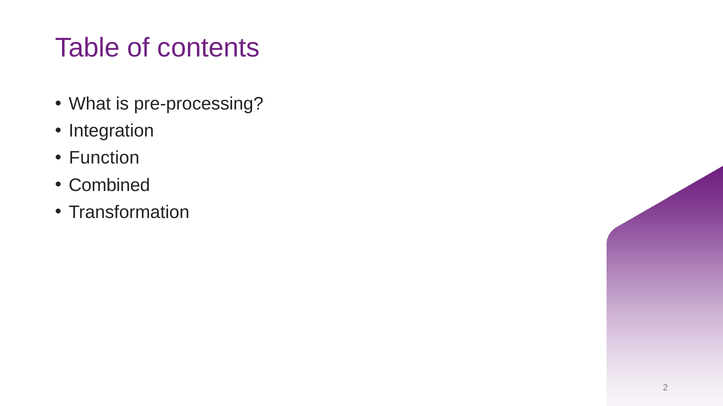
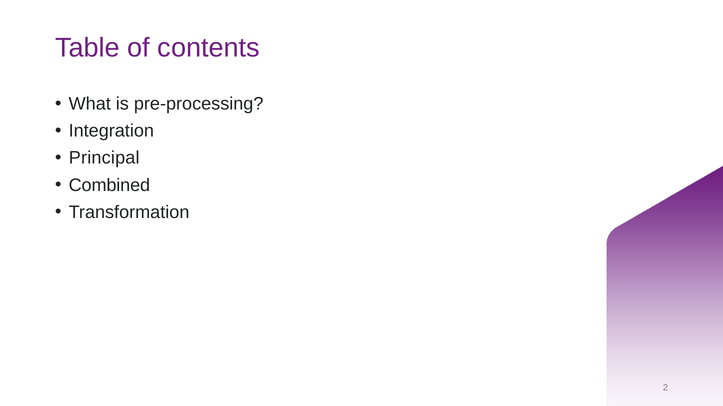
Function: Function -> Principal (104, 158)
